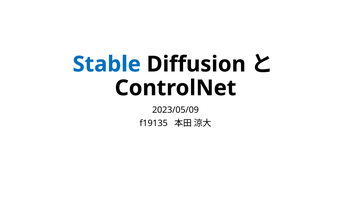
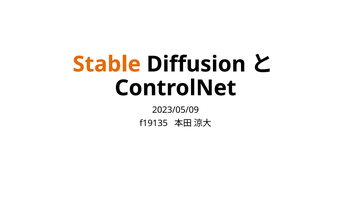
Stable colour: blue -> orange (107, 64)
